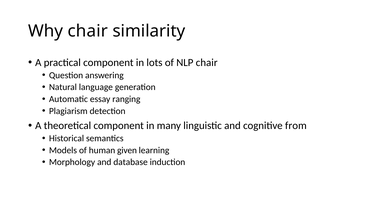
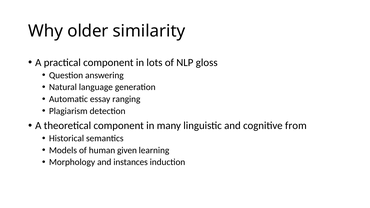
Why chair: chair -> older (88, 31)
NLP chair: chair -> gloss (207, 63)
database: database -> instances (131, 162)
